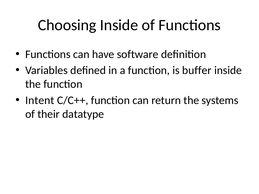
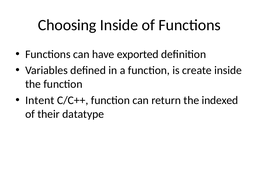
software: software -> exported (138, 54)
buffer: buffer -> create (197, 70)
systems: systems -> indexed (220, 100)
